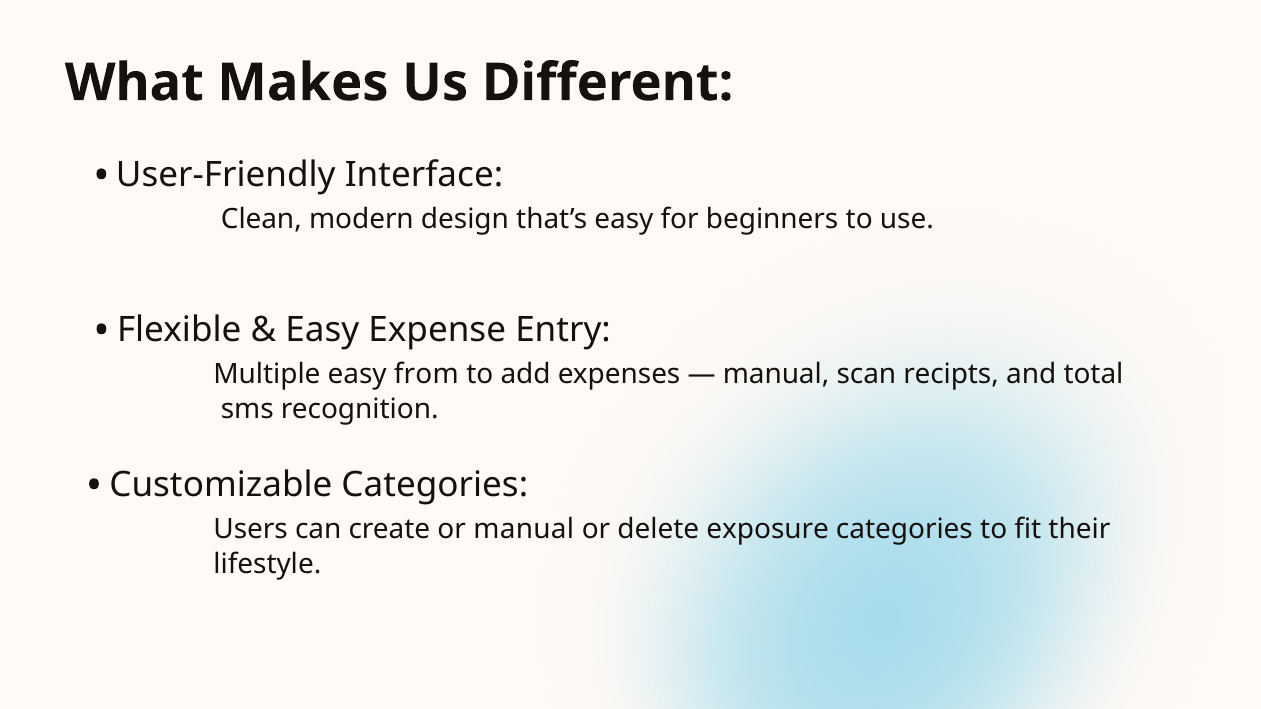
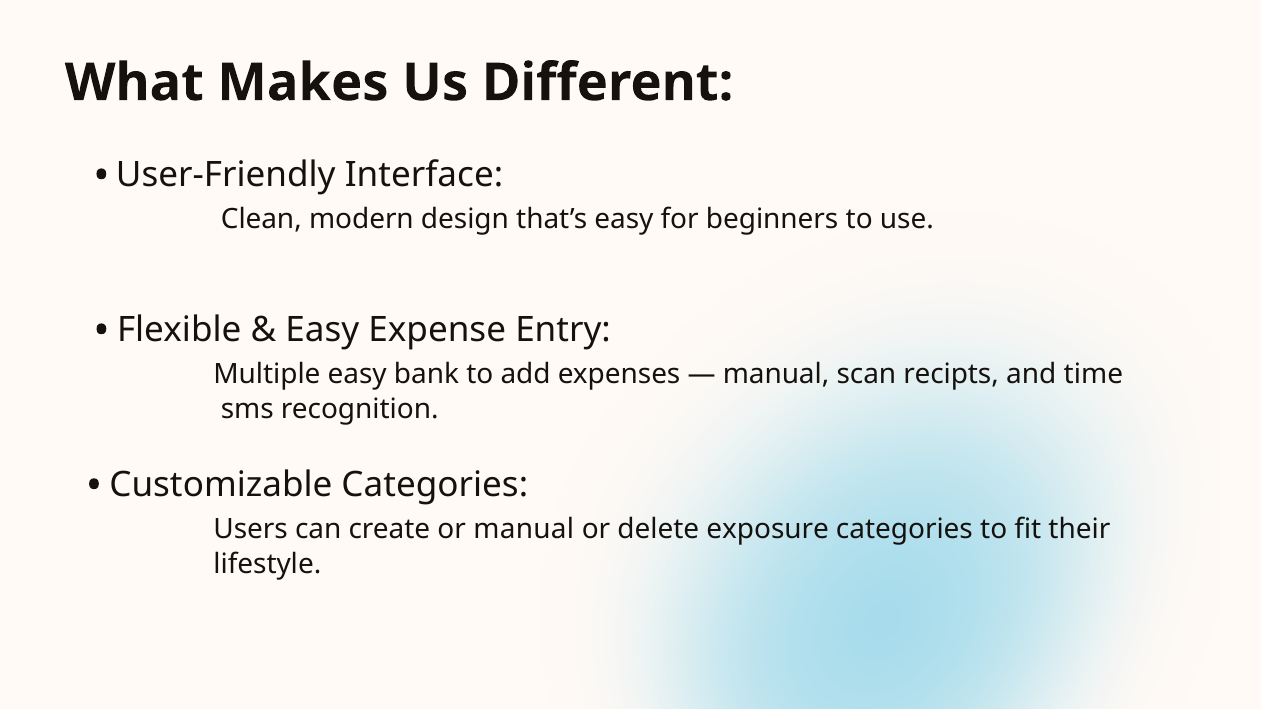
from: from -> bank (426, 375)
total: total -> time (1093, 375)
